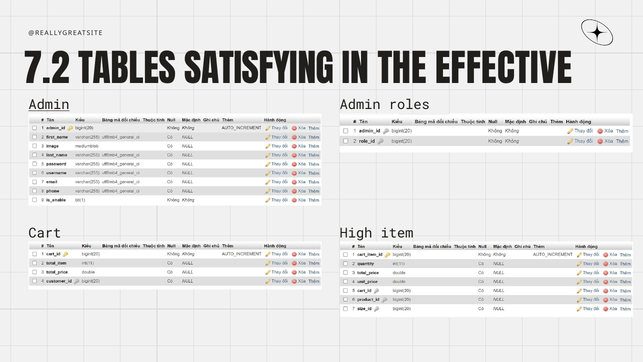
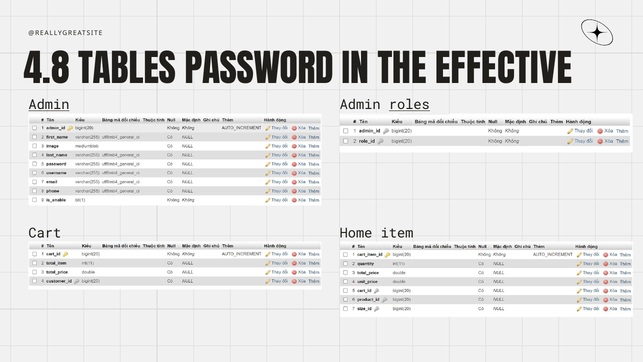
7.2: 7.2 -> 4.8 (47, 71)
SATISFYING: SATISFYING -> PASSWORD (259, 71)
roles underline: none -> present (409, 105)
High: High -> Home (356, 233)
